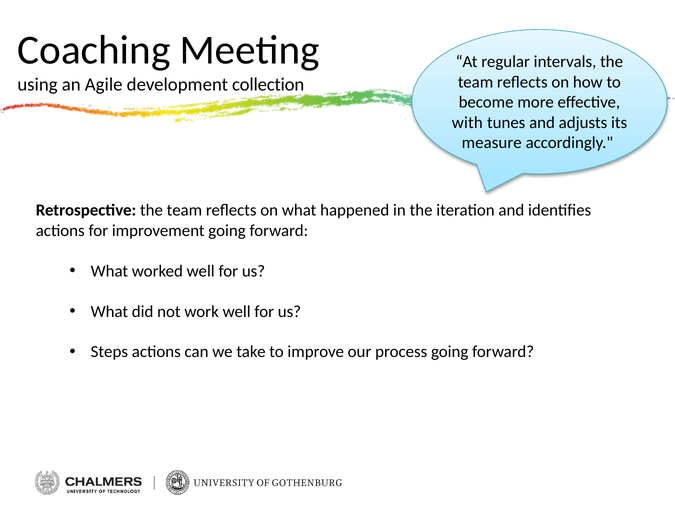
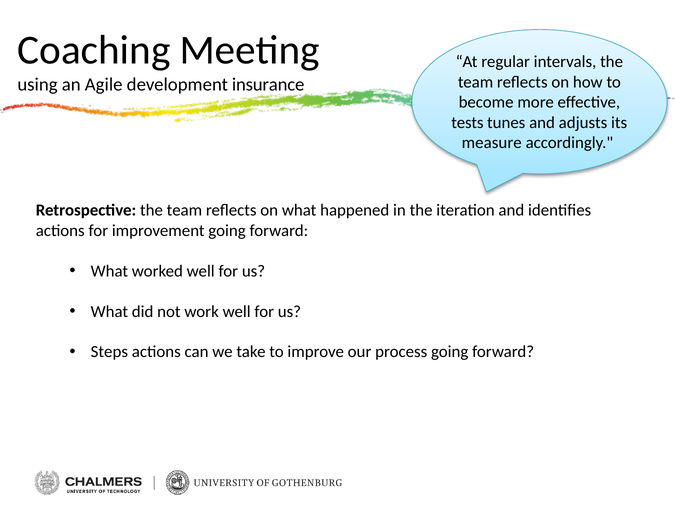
collection: collection -> insurance (268, 84)
with: with -> tests (467, 123)
